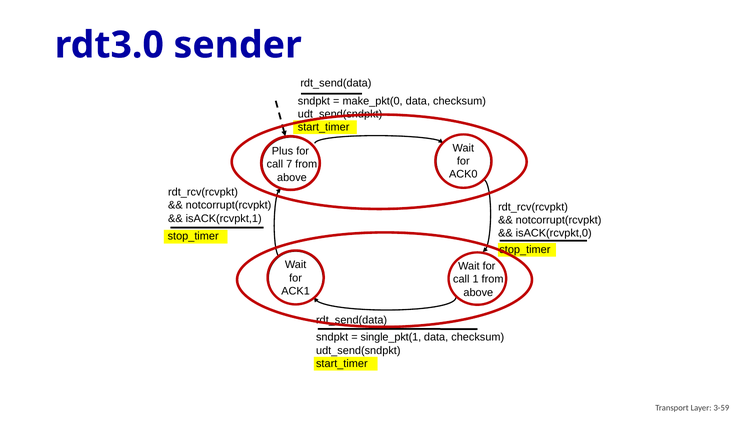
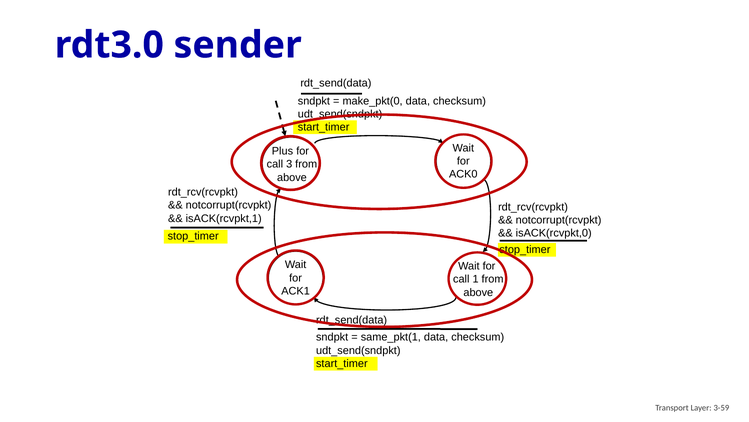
7: 7 -> 3 (289, 164)
single_pkt(1: single_pkt(1 -> same_pkt(1 (391, 337)
